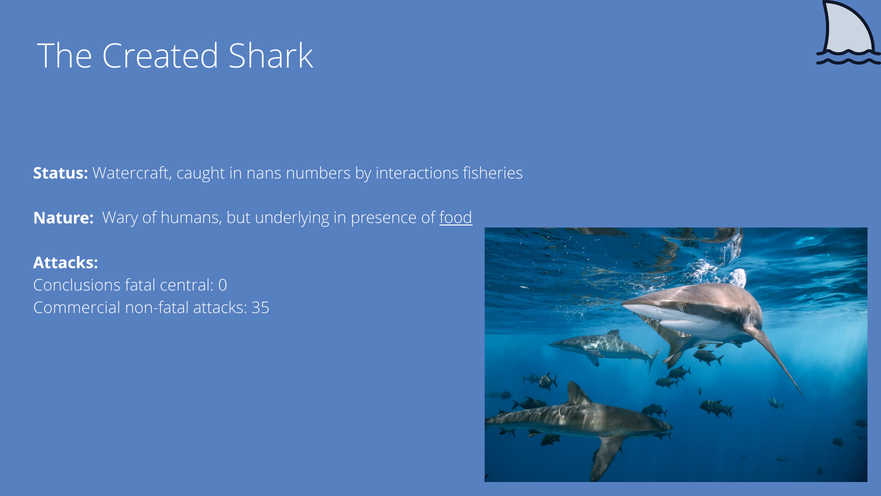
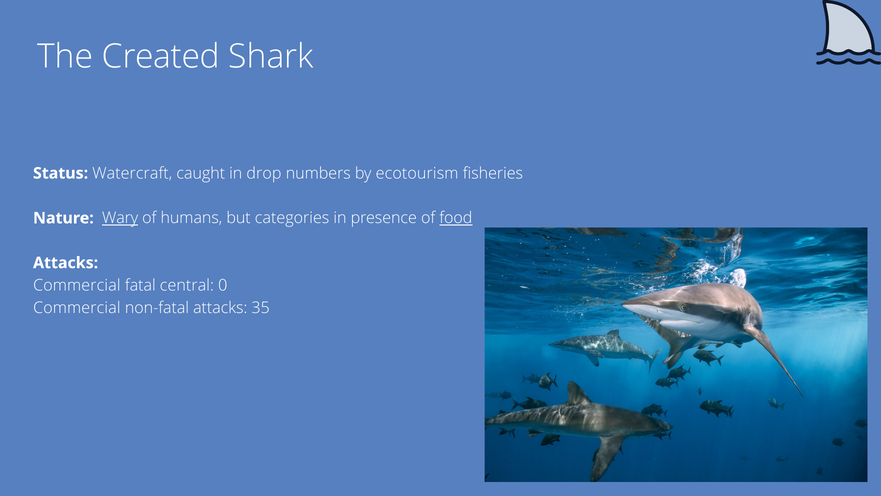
nans: nans -> drop (264, 173)
interactions: interactions -> ecotourism (417, 173)
Wary underline: none -> present (120, 218)
underlying: underlying -> categories (292, 218)
Conclusions: Conclusions -> Commercial (77, 285)
